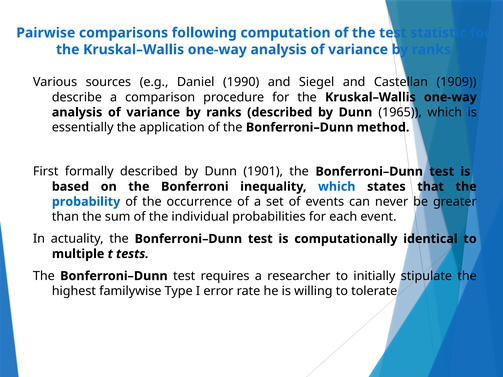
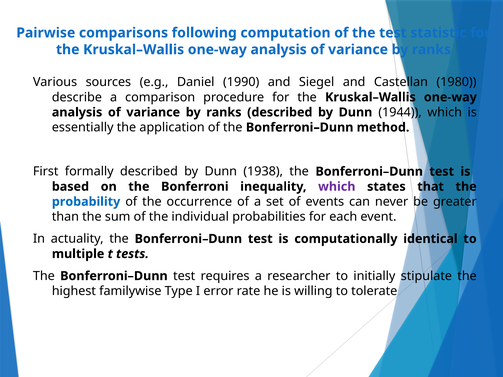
1909: 1909 -> 1980 (456, 82)
1965: 1965 -> 1944 (400, 112)
1901: 1901 -> 1938 (263, 172)
which colour: blue -> purple (337, 187)
